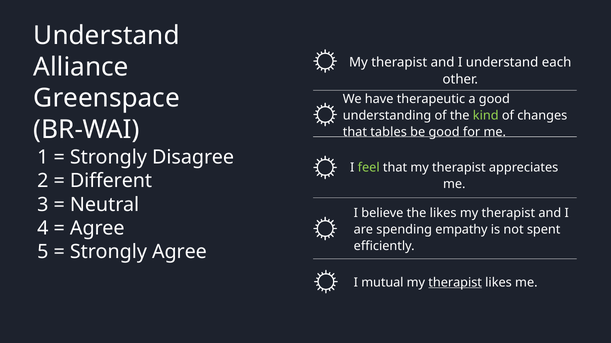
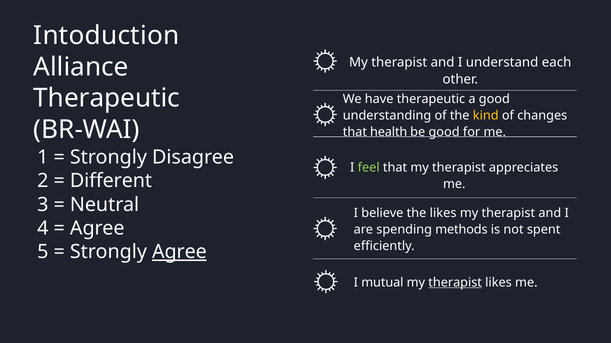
Understand: Understand -> Intoduction (106, 36)
Greenspace: Greenspace -> Therapeutic (107, 98)
kind colour: light green -> yellow (486, 116)
tables: tables -> health (389, 132)
empathy: empathy -> methods (461, 230)
Agree underline: none -> present (179, 252)
